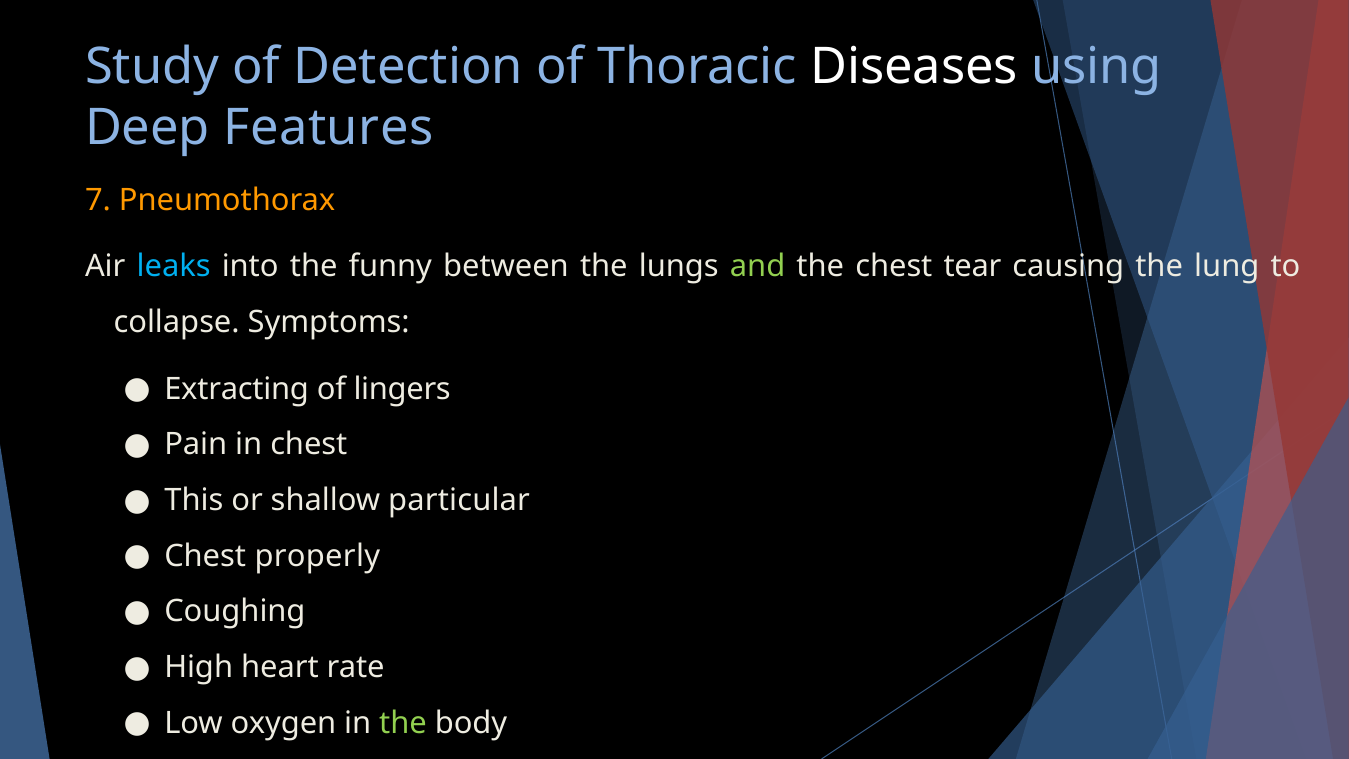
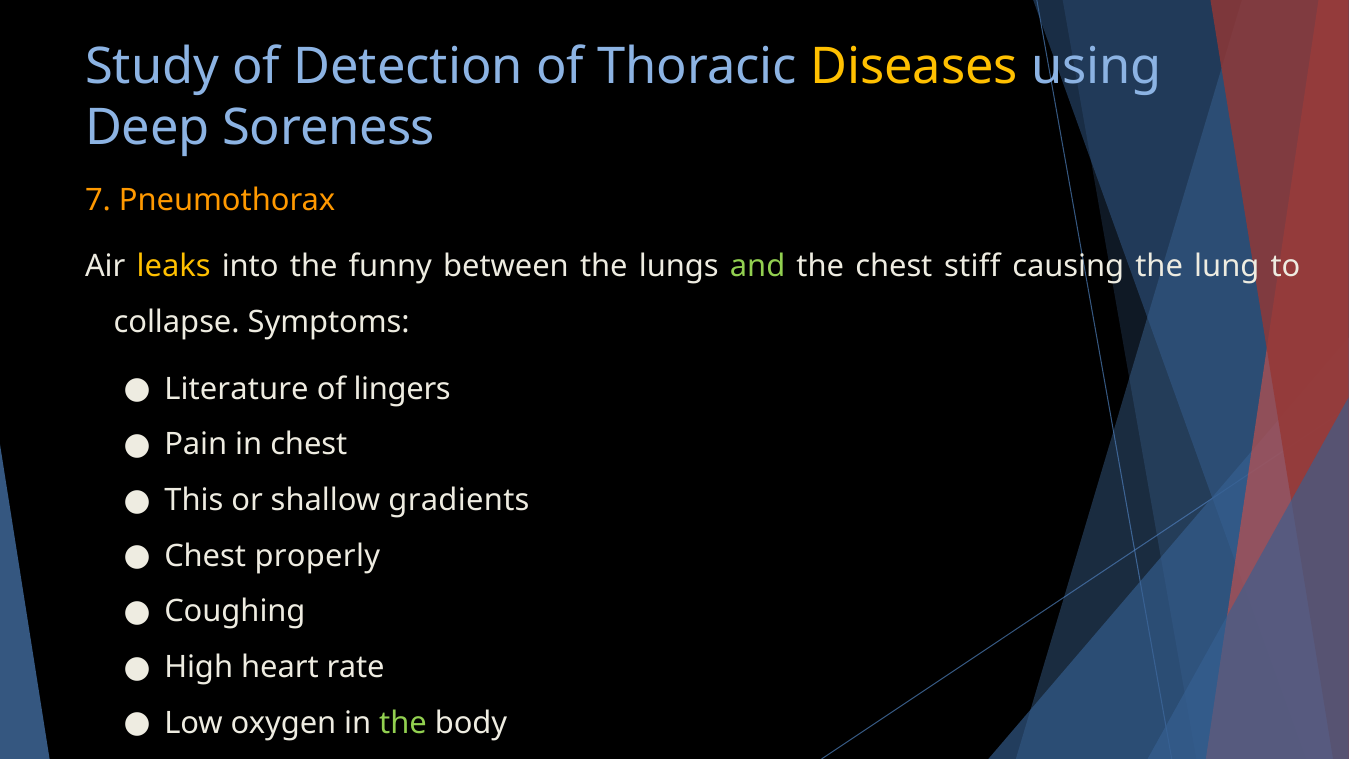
Diseases colour: white -> yellow (914, 67)
Features: Features -> Soreness (329, 127)
leaks colour: light blue -> yellow (174, 267)
tear: tear -> stiff (972, 267)
Extracting: Extracting -> Literature (236, 389)
particular: particular -> gradients (459, 500)
